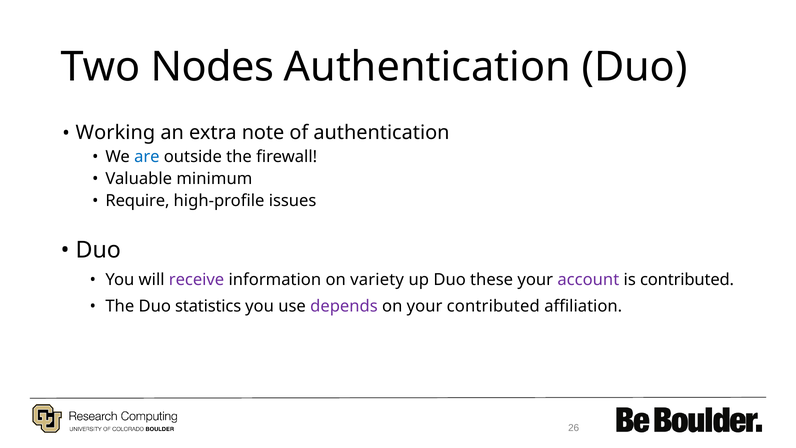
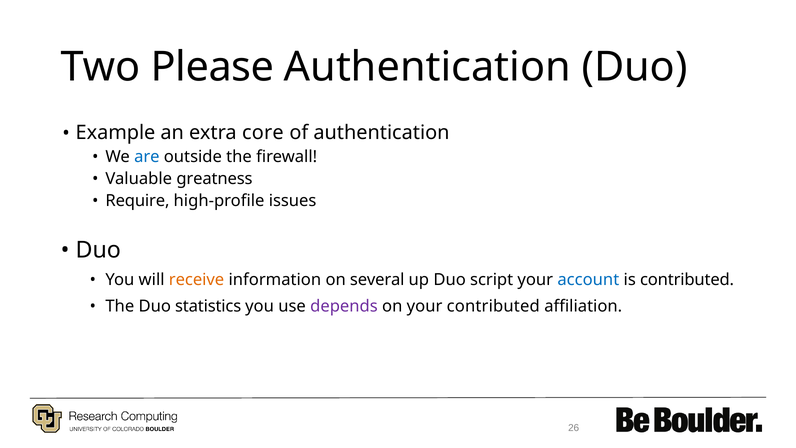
Nodes: Nodes -> Please (212, 67)
Working: Working -> Example (115, 133)
note: note -> core (263, 133)
minimum: minimum -> greatness (214, 179)
receive colour: purple -> orange (197, 280)
variety: variety -> several (377, 280)
these: these -> script (492, 280)
account colour: purple -> blue (588, 280)
